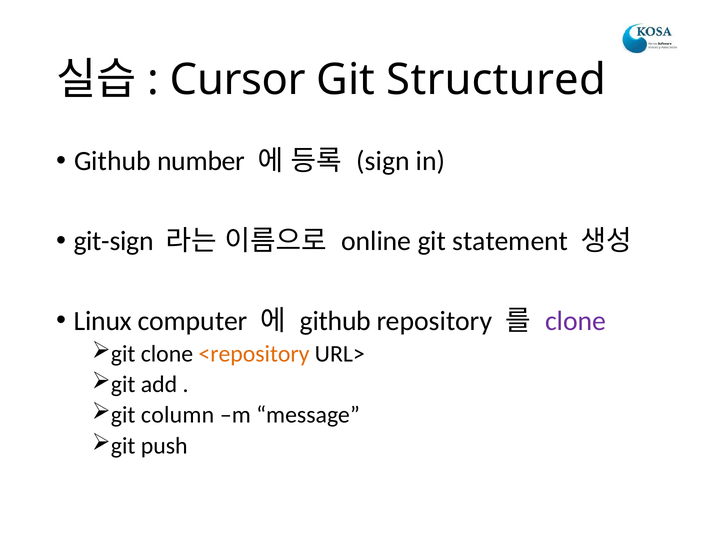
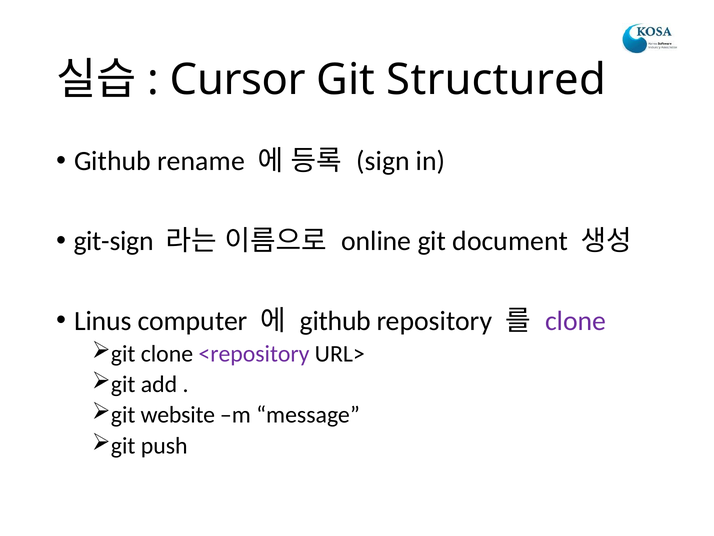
number: number -> rename (201, 161)
statement: statement -> document (510, 241)
Linux: Linux -> Linus (103, 321)
<repository colour: orange -> purple (254, 353)
column: column -> website (178, 415)
